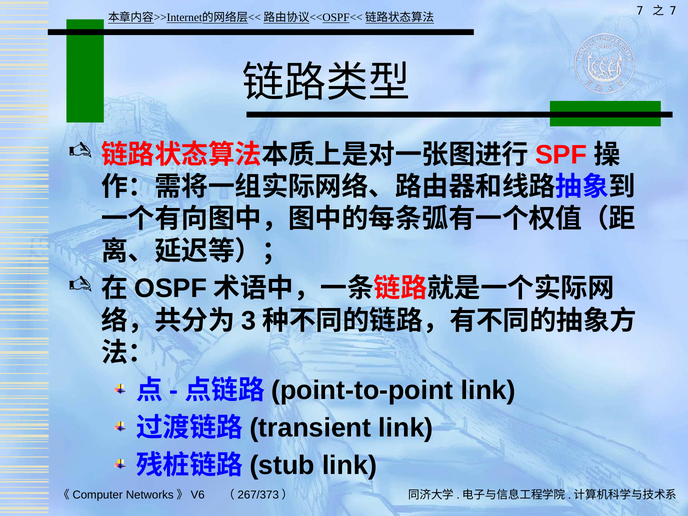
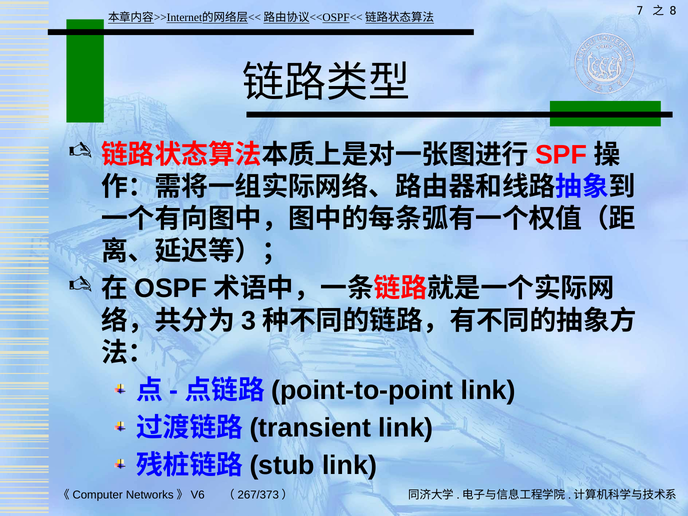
7: 7 -> 8 (673, 11)
